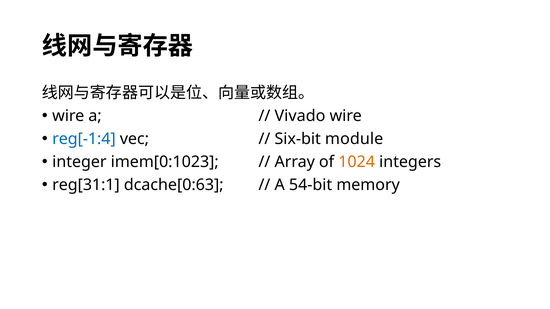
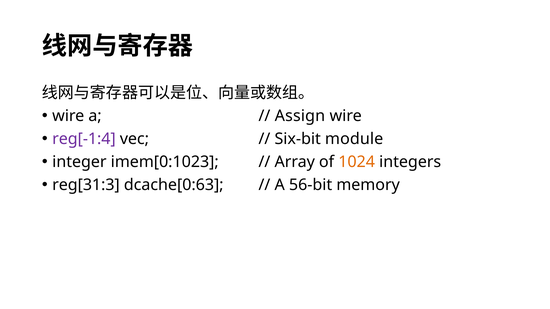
Vivado: Vivado -> Assign (300, 116)
reg[-1:4 colour: blue -> purple (84, 139)
reg[31:1: reg[31:1 -> reg[31:3 (86, 185)
54-bit: 54-bit -> 56-bit (311, 185)
